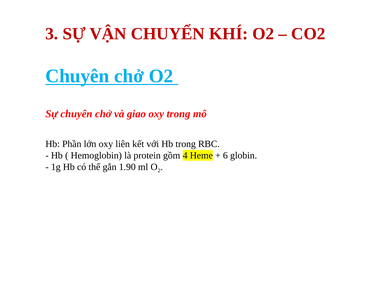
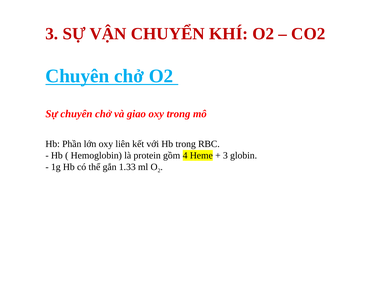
6: 6 -> 3 (225, 155)
1.90: 1.90 -> 1.33 (127, 167)
